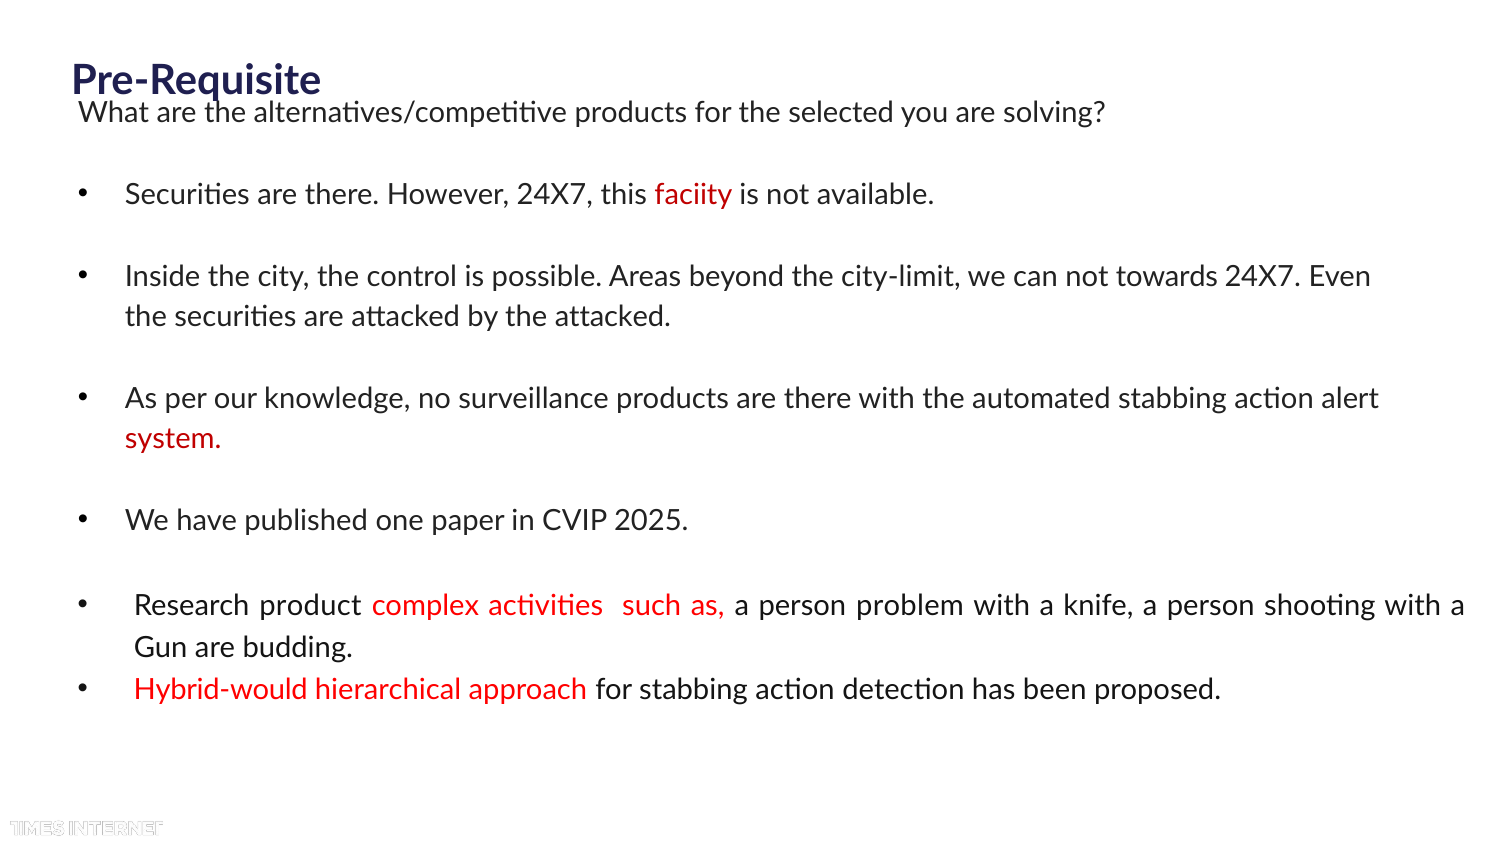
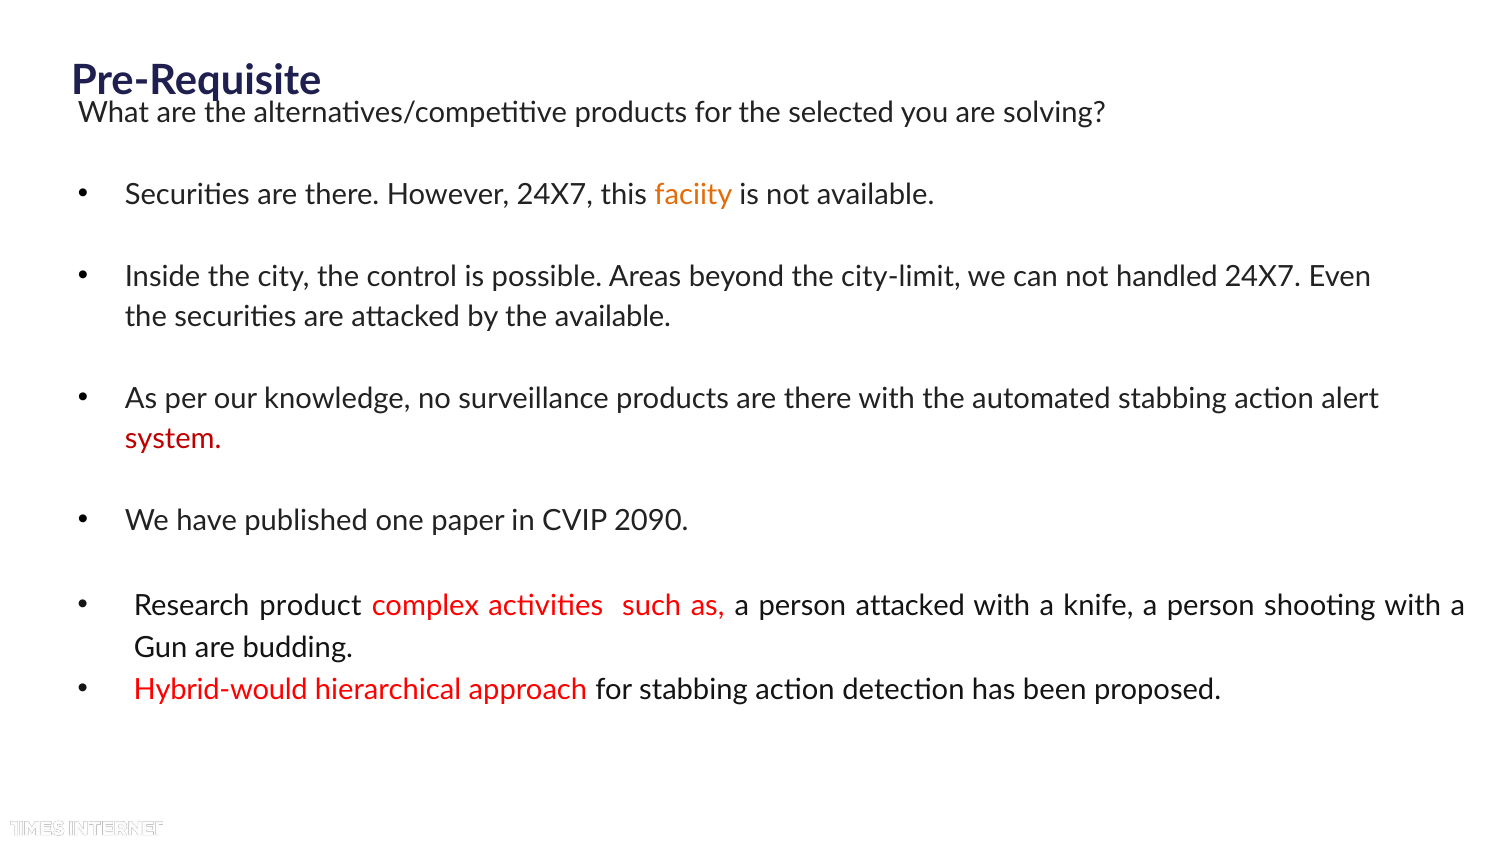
faciity colour: red -> orange (693, 195)
towards: towards -> handled (1167, 276)
the attacked: attacked -> available (613, 317)
2025: 2025 -> 2090 (651, 521)
person problem: problem -> attacked (910, 605)
